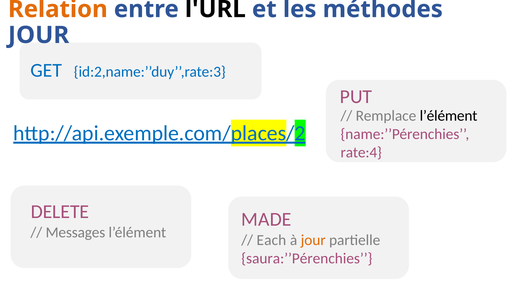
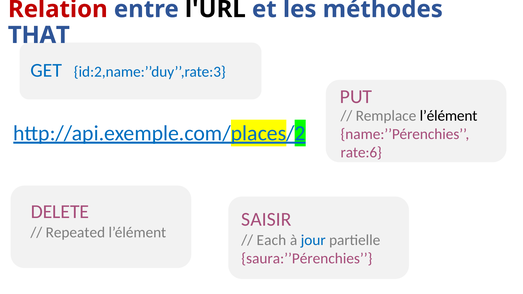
Relation colour: orange -> red (58, 9)
JOUR: JOUR -> THAT (39, 35)
rate:4: rate:4 -> rate:6 (361, 153)
MADE: MADE -> SAISIR (266, 220)
Messages: Messages -> Repeated (75, 233)
jour colour: orange -> blue (313, 240)
